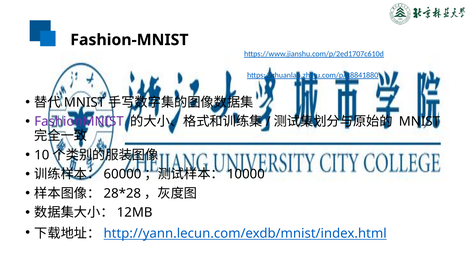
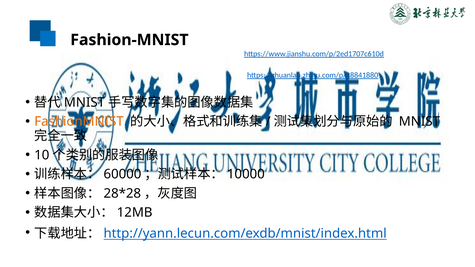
FashionMNIST colour: purple -> orange (79, 122)
